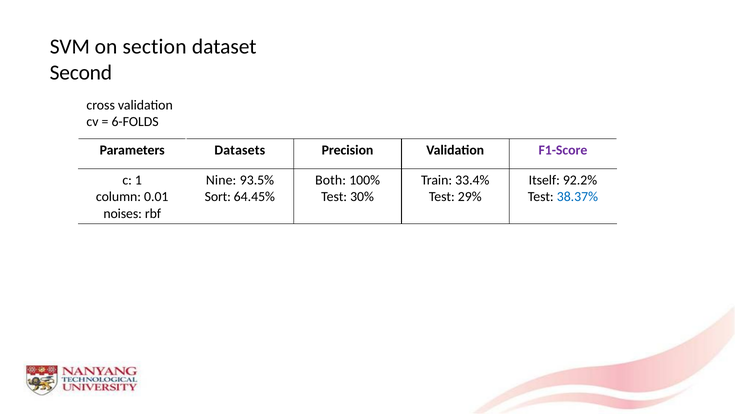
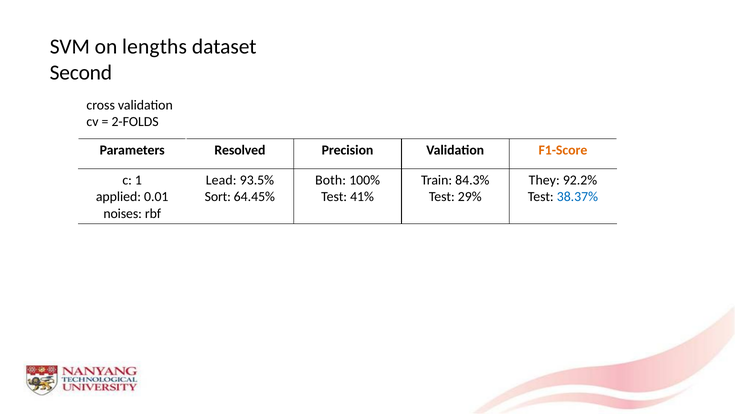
section: section -> lengths (155, 47)
6-FOLDS: 6-FOLDS -> 2-FOLDS (135, 122)
Datasets: Datasets -> Resolved (240, 150)
F1-Score colour: purple -> orange (563, 150)
Nine: Nine -> Lead (221, 180)
33.4%: 33.4% -> 84.3% (472, 180)
Itself: Itself -> They (544, 180)
column: column -> applied (118, 197)
30%: 30% -> 41% (362, 197)
